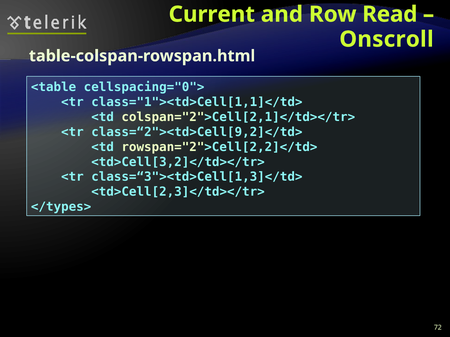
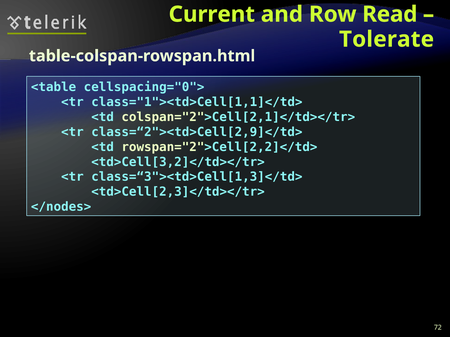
Onscroll: Onscroll -> Tolerate (387, 39)
class=“2"><td>Cell[9,2]</td>: class=“2"><td>Cell[9,2]</td> -> class=“2"><td>Cell[2,9]</td> (197, 132)
</types>: </types> -> </nodes> (61, 207)
